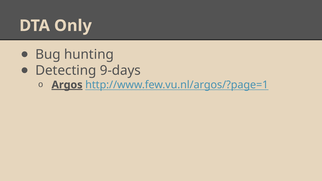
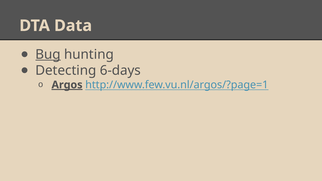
Only: Only -> Data (73, 26)
Bug underline: none -> present (48, 54)
9-days: 9-days -> 6-days (120, 71)
